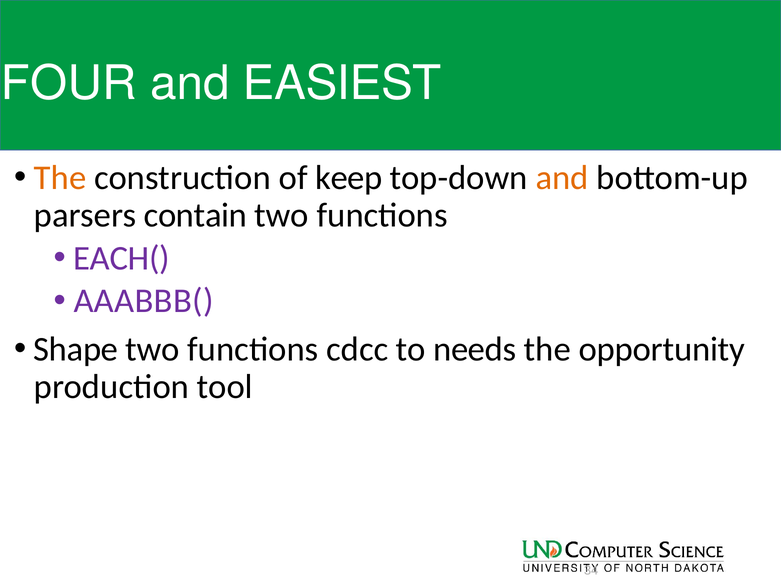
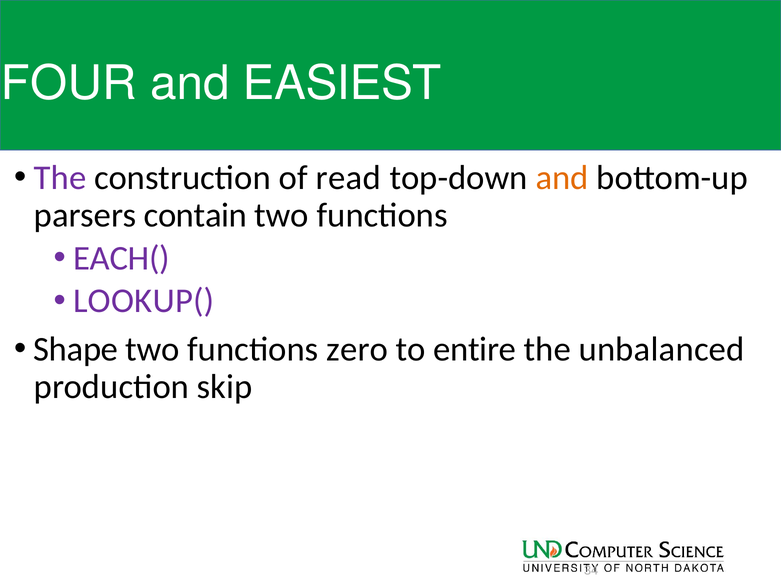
The colour: orange -> purple (60, 178)
keep: keep -> read (348, 178)
AAABBB(: AAABBB( -> LOOKUP( (144, 301)
cdcc: cdcc -> zero (357, 350)
needs: needs -> entire (475, 350)
opportunity: opportunity -> unbalanced (662, 350)
tool: tool -> skip (225, 387)
